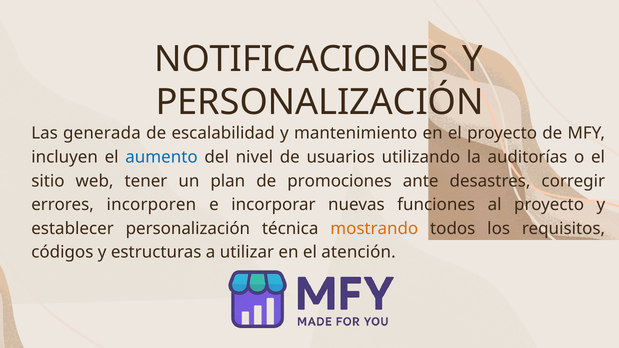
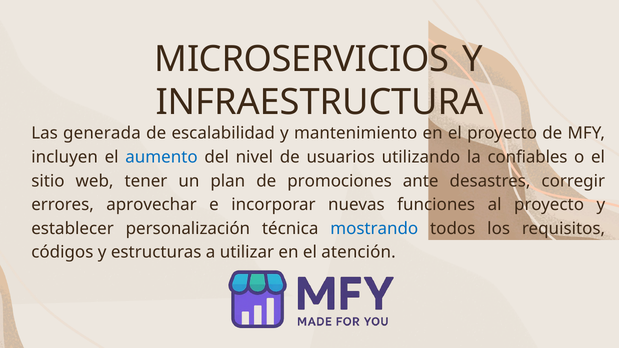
NOTIFICACIONES: NOTIFICACIONES -> MICROSERVICIOS (302, 59)
PERSONALIZACIÓN: PERSONALIZACIÓN -> INFRAESTRUCTURA (320, 103)
auditorías: auditorías -> confiables (528, 157)
incorporen: incorporen -> aprovechar (151, 205)
mostrando colour: orange -> blue (374, 229)
